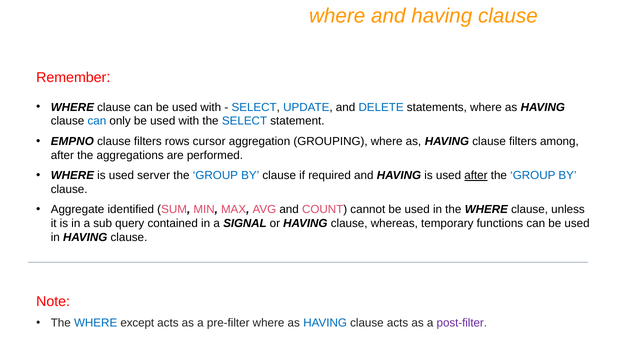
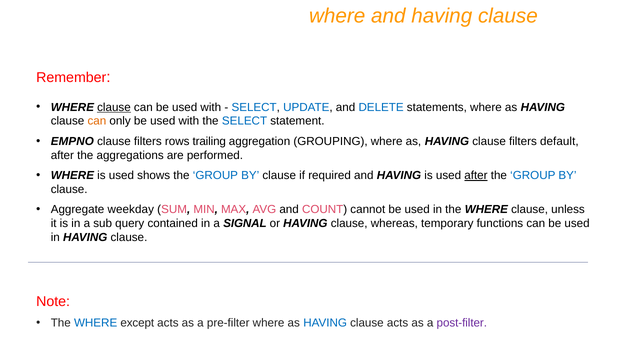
clause underline: none -> present (114, 107)
can colour: blue -> orange (97, 121)
cursor: cursor -> trailing (209, 141)
among: among -> default (559, 141)
server: server -> shows (154, 175)
identified: identified -> weekday (131, 209)
